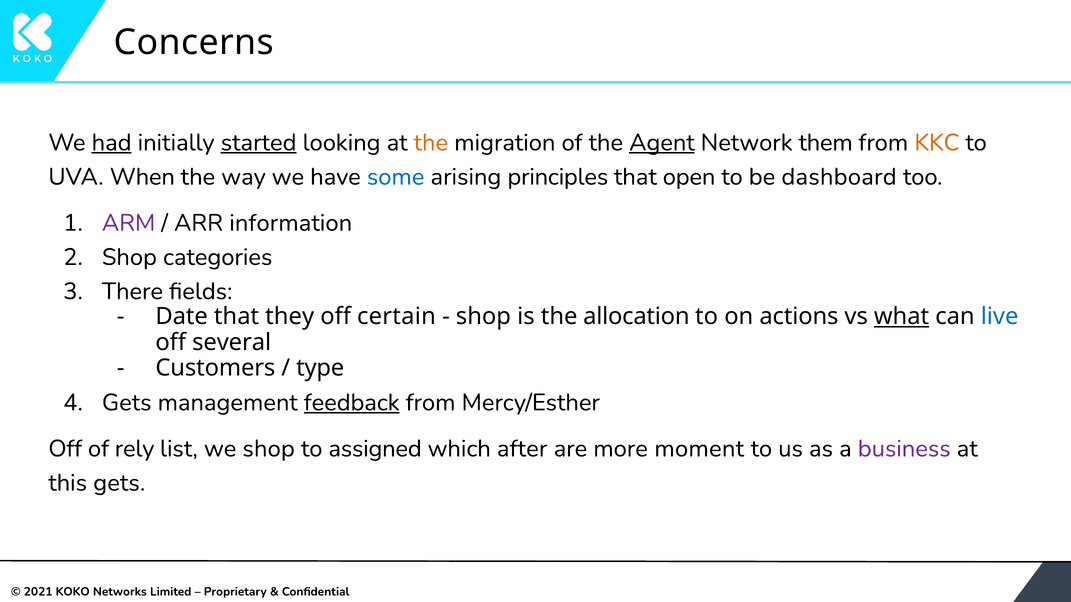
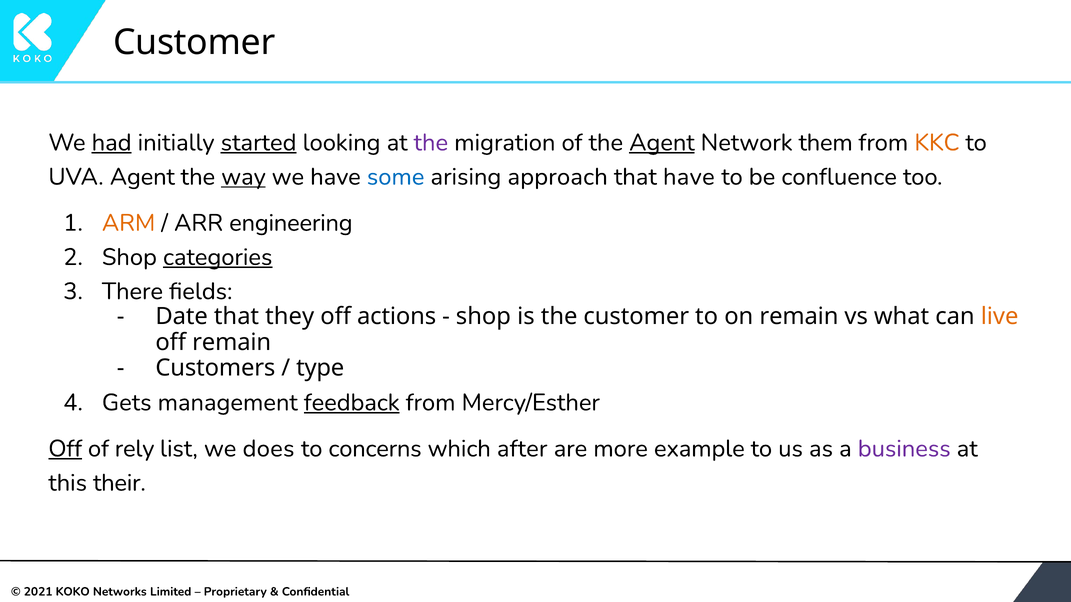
Concerns: Concerns -> Customer (194, 42)
the colour: orange -> purple (431, 143)
UVA When: When -> Agent (142, 177)
way underline: none -> present (244, 177)
principles: principles -> approach (558, 177)
that open: open -> have (689, 177)
dashboard: dashboard -> confluence (839, 177)
ARM colour: purple -> orange (129, 223)
information: information -> engineering (291, 223)
categories underline: none -> present (218, 257)
certain: certain -> actions (397, 317)
the allocation: allocation -> customer (636, 317)
on actions: actions -> remain (799, 317)
what underline: present -> none (902, 317)
live colour: blue -> orange (1000, 317)
off several: several -> remain (232, 343)
Off underline: none -> present (65, 449)
we shop: shop -> does (269, 449)
assigned: assigned -> concerns (375, 449)
moment: moment -> example (699, 449)
this gets: gets -> their (119, 483)
